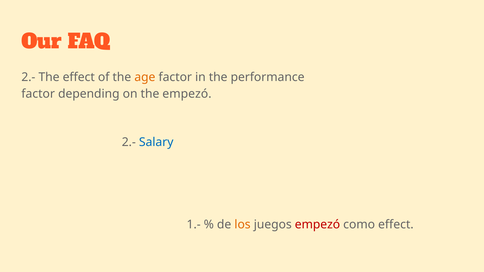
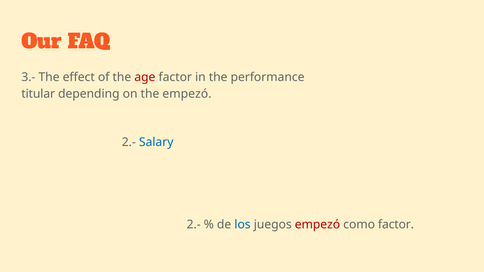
2.-: 2.- -> 3.- (28, 77)
age colour: orange -> red (145, 77)
factor: factor -> titular (38, 94)
1.-: 1.- -> 2.- (194, 225)
los colour: orange -> blue (243, 225)
como effect: effect -> factor (396, 225)
